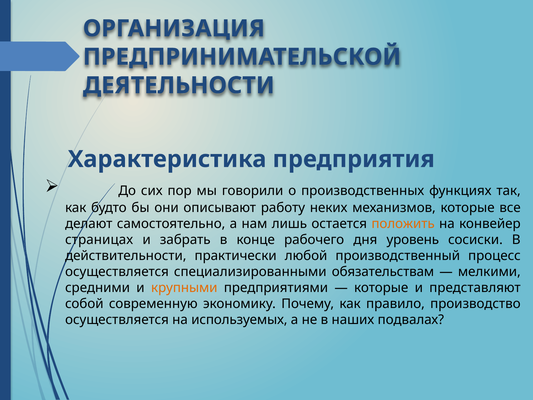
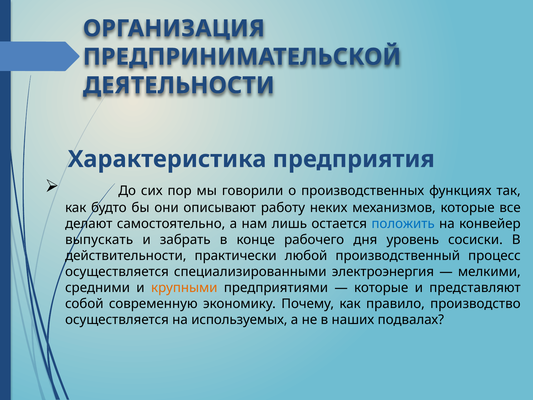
положить colour: orange -> blue (403, 224)
страницах: страницах -> выпускать (99, 240)
обязательствам: обязательствам -> электроэнергия (383, 272)
